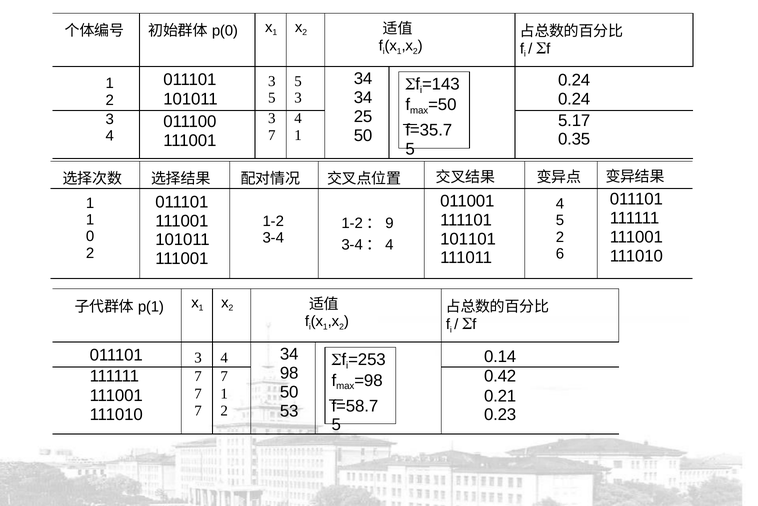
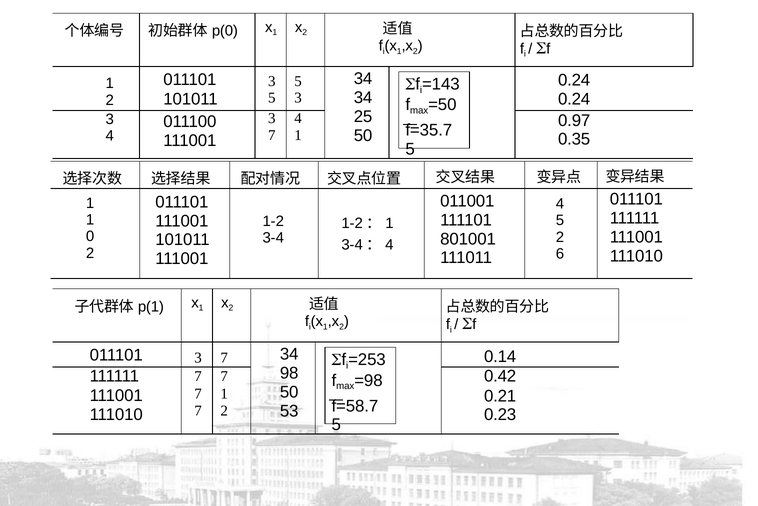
5.17: 5.17 -> 0.97 (574, 120)
9: 9 -> 1 (389, 223)
101101: 101101 -> 801001 (468, 239)
011101 3 4: 4 -> 7 (224, 357)
